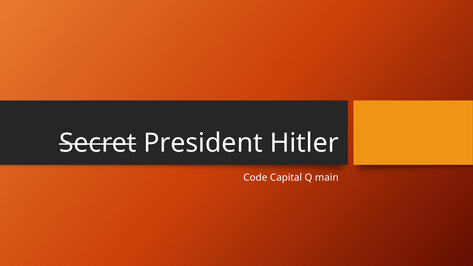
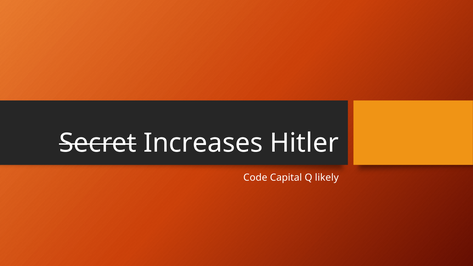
President: President -> Increases (203, 143)
main: main -> likely (327, 178)
